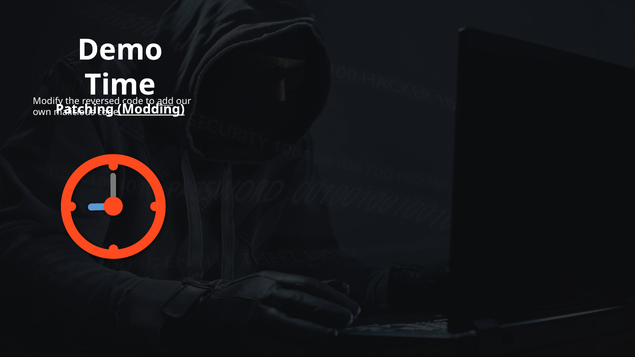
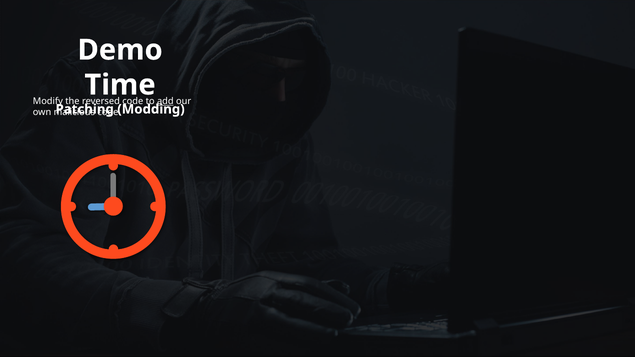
Modding underline: present -> none (151, 109)
